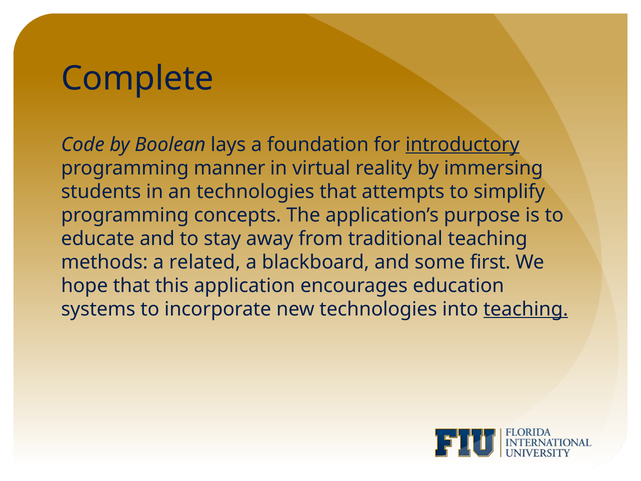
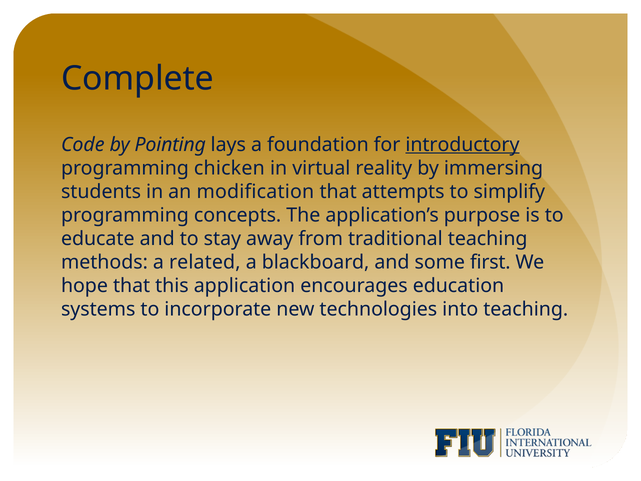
Boolean: Boolean -> Pointing (170, 145)
manner: manner -> chicken (229, 168)
an technologies: technologies -> modification (255, 192)
teaching underline: present -> none (526, 309)
